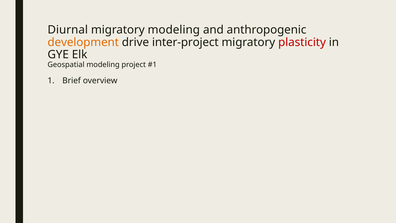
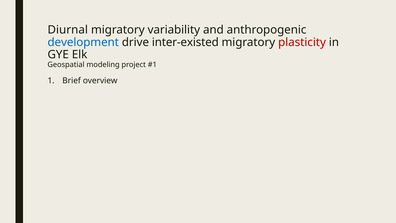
migratory modeling: modeling -> variability (174, 30)
development colour: orange -> blue (83, 42)
inter-project: inter-project -> inter-existed (185, 42)
